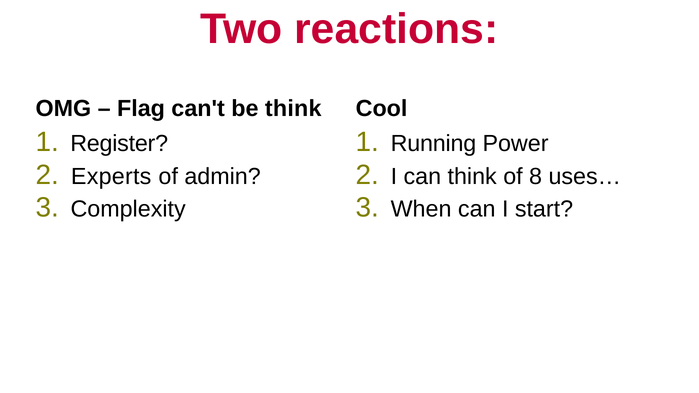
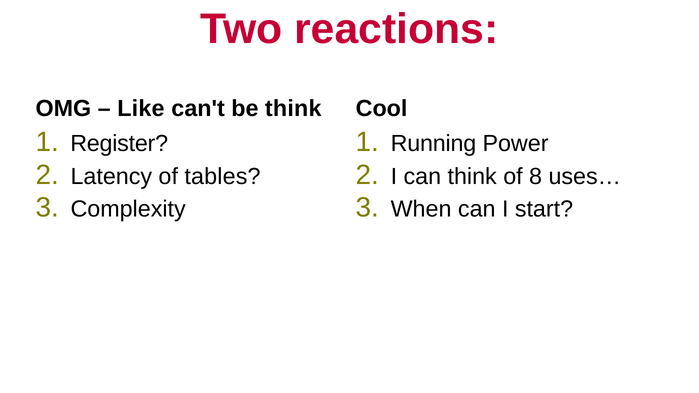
Flag: Flag -> Like (141, 109)
Experts: Experts -> Latency (111, 176)
admin: admin -> tables (222, 176)
